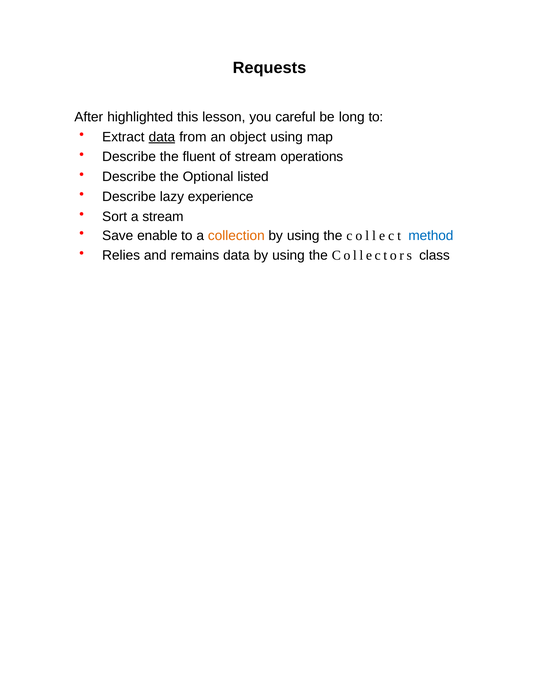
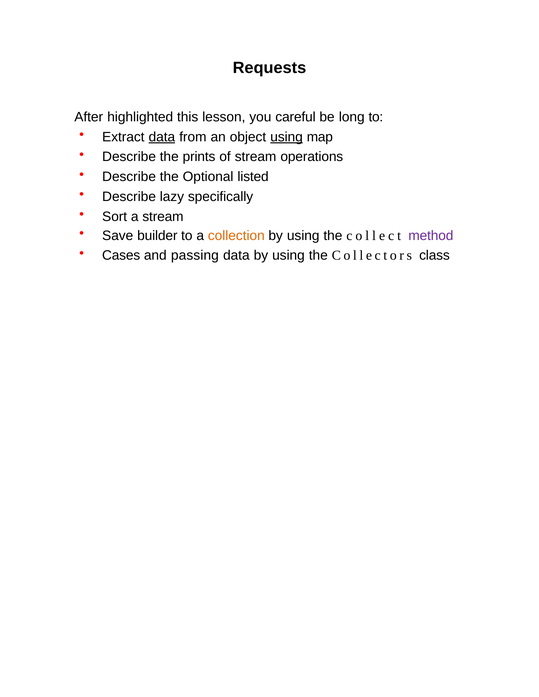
using underline: none -> present (287, 137)
fluent: fluent -> prints (199, 157)
experience: experience -> specifically (221, 197)
enable: enable -> builder (157, 236)
method colour: blue -> purple (431, 236)
Relies: Relies -> Cases (121, 256)
remains: remains -> passing (195, 256)
